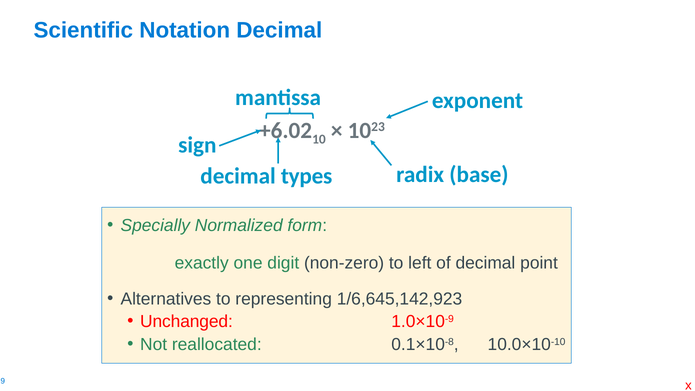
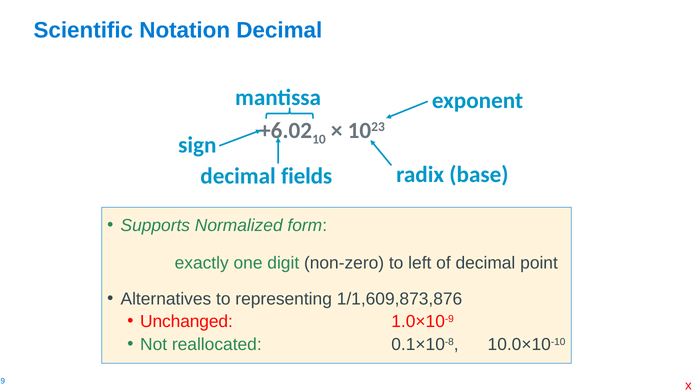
types: types -> fields (307, 176)
Specially: Specially -> Supports (155, 226)
1/6,645,142,923: 1/6,645,142,923 -> 1/1,609,873,876 (400, 299)
